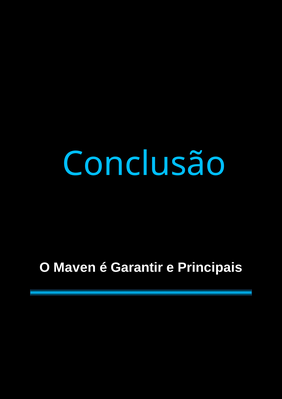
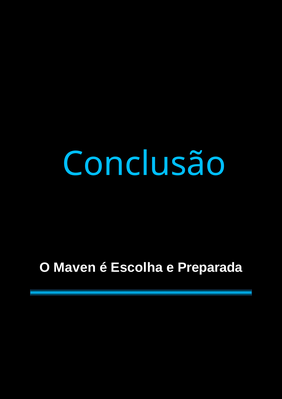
Garantir: Garantir -> Escolha (137, 267)
Principais: Principais -> Preparada (210, 267)
